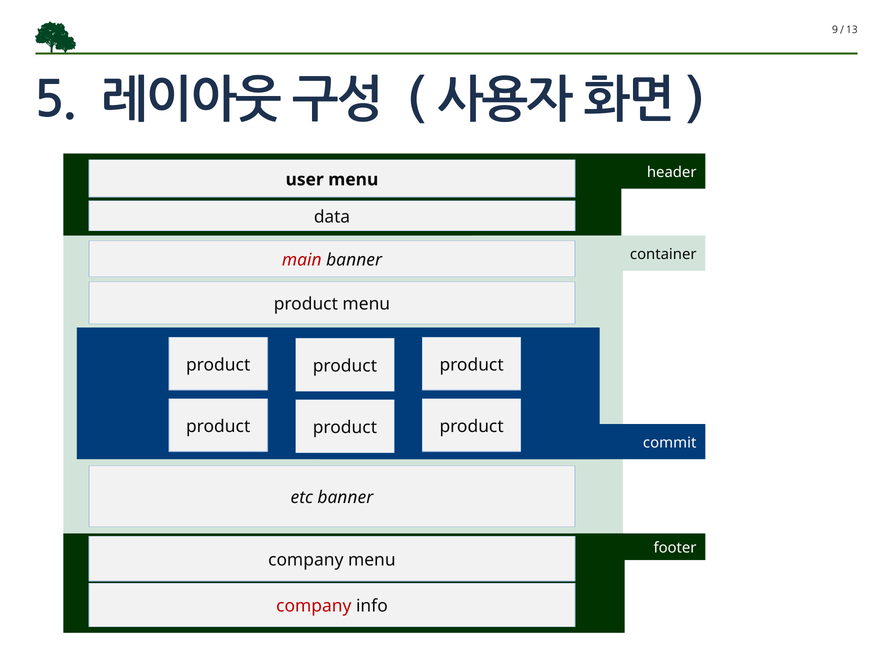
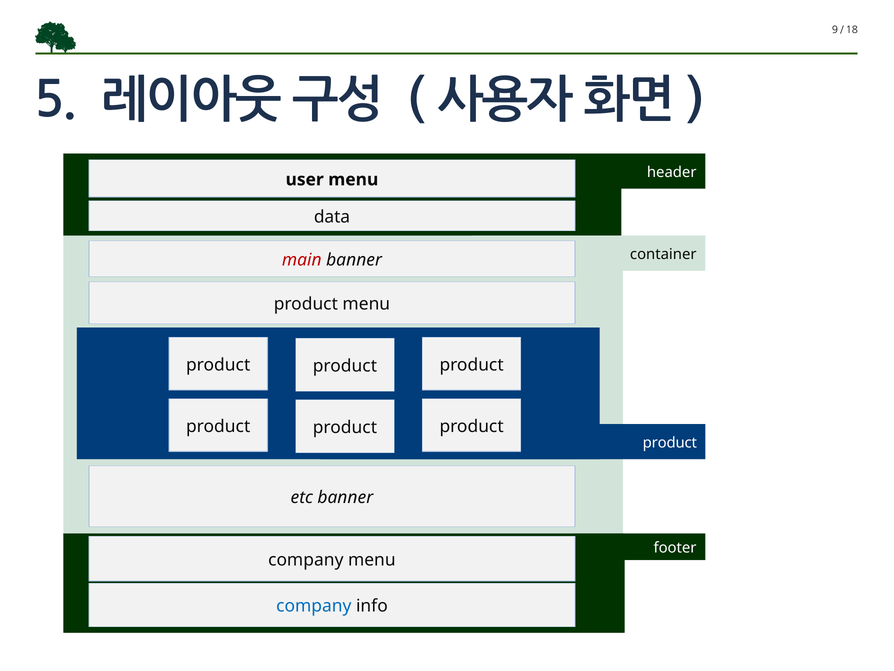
13: 13 -> 18 (852, 30)
commit: commit -> product (670, 442)
company colour: red -> blue (314, 606)
